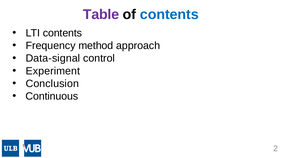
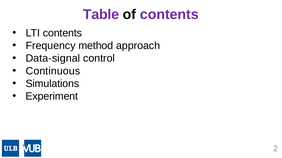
contents colour: blue -> purple (169, 15)
Experiment: Experiment -> Continuous (53, 71)
Conclusion: Conclusion -> Simulations (52, 84)
Continuous: Continuous -> Experiment (52, 97)
